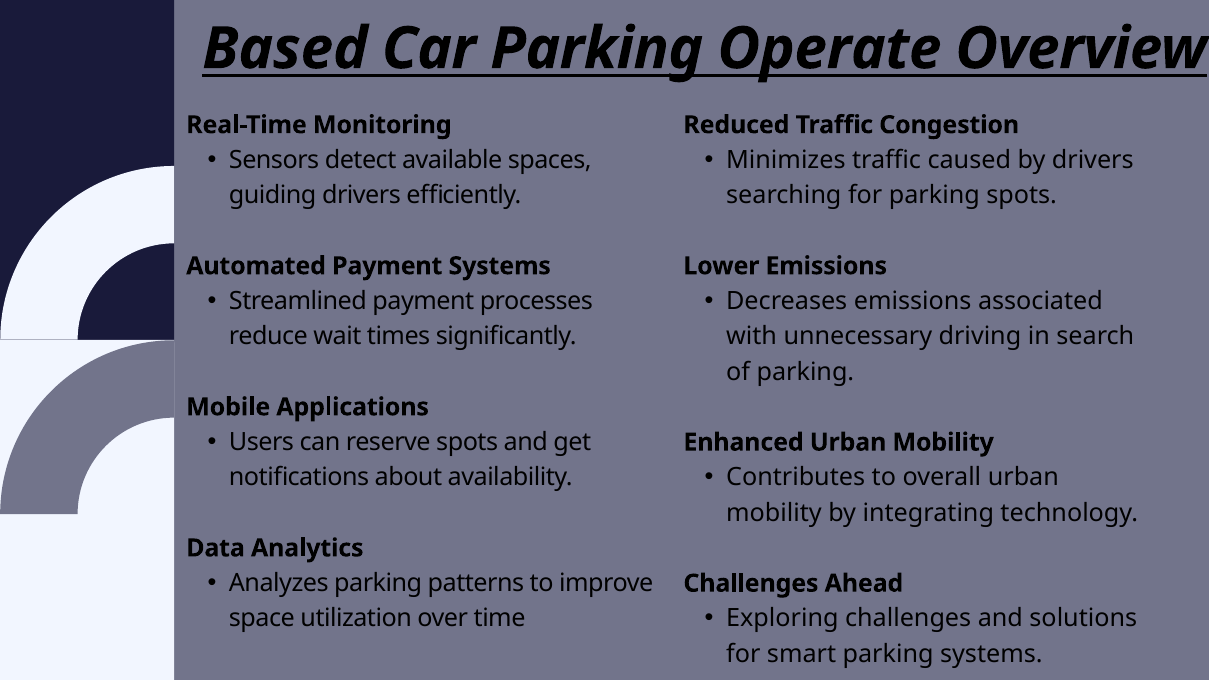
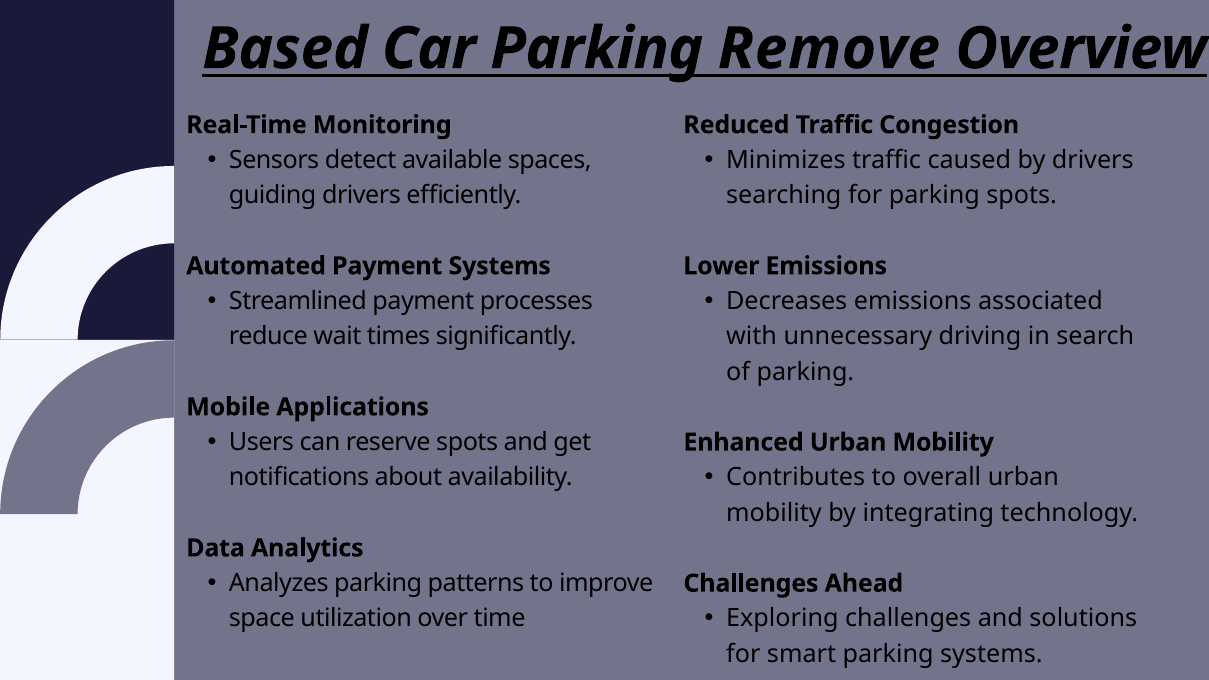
Operate: Operate -> Remove (829, 49)
